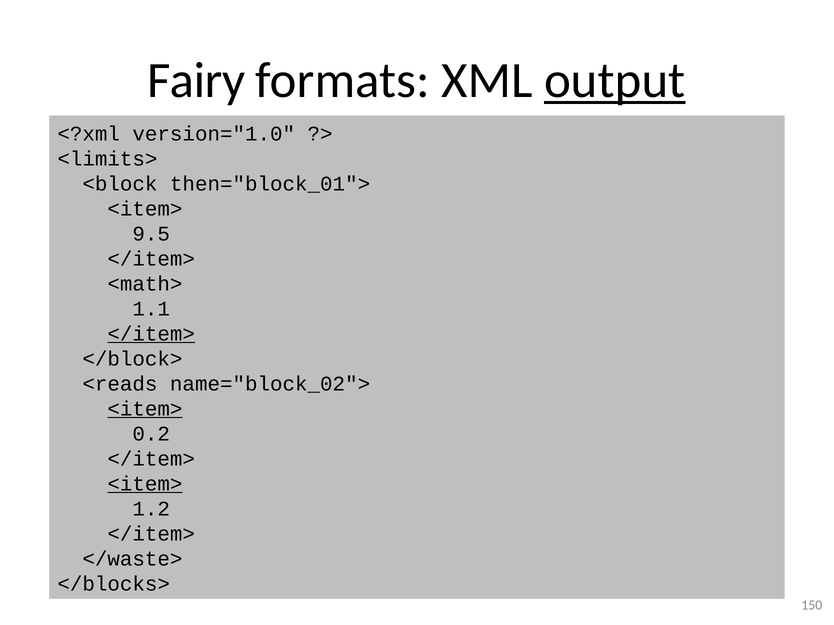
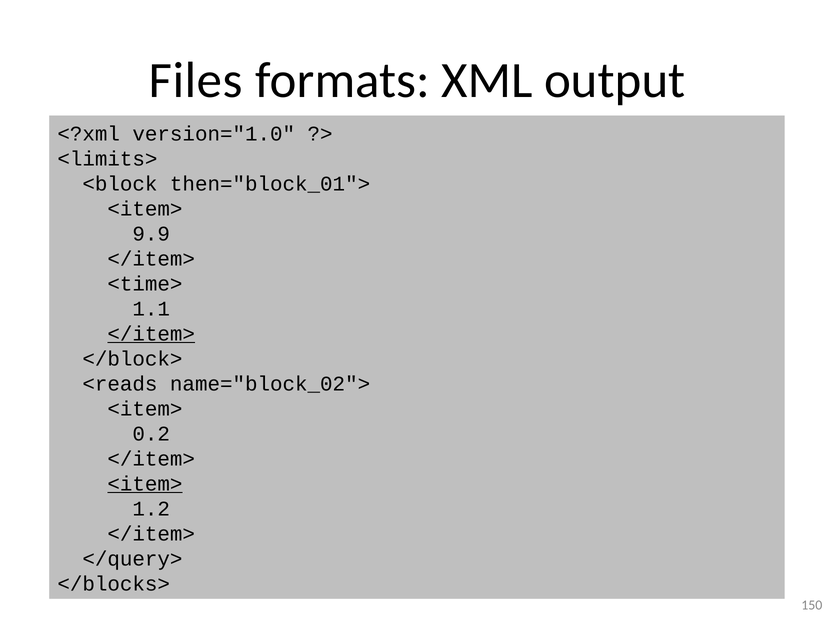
Fairy: Fairy -> Files (196, 81)
output underline: present -> none (615, 81)
9.5: 9.5 -> 9.9 (151, 234)
<math>: <math> -> <time> (145, 284)
<item> underline: present -> none (145, 409)
</waste>: </waste> -> </query> (132, 559)
